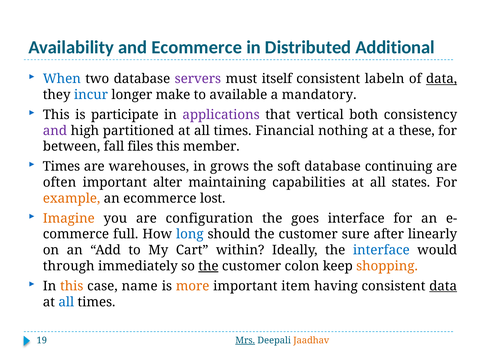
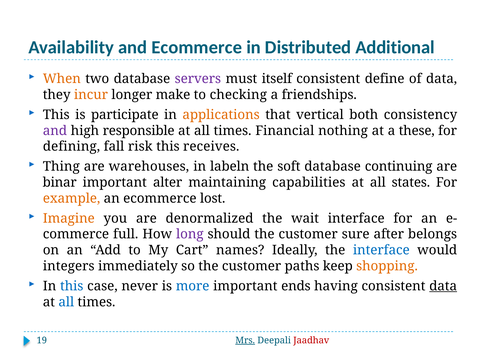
When colour: blue -> orange (62, 79)
labeln: labeln -> define (385, 79)
data underline: present -> none (442, 79)
incur colour: blue -> orange (91, 95)
available: available -> checking (238, 95)
mandatory: mandatory -> friendships (319, 95)
applications colour: purple -> orange (221, 115)
partitioned: partitioned -> responsible (139, 131)
between: between -> defining (72, 146)
files: files -> risk (140, 146)
member: member -> receives (211, 146)
Times: Times -> Thing (61, 166)
grows: grows -> labeln (230, 166)
often: often -> binar (60, 182)
configuration: configuration -> denormalized (210, 218)
goes: goes -> wait (305, 218)
long colour: blue -> purple (190, 234)
linearly: linearly -> belongs (432, 234)
within: within -> names (240, 250)
through: through -> integers (69, 266)
the underline: present -> none (208, 266)
colon: colon -> paths (302, 266)
this colour: orange -> blue (72, 286)
name: name -> never (140, 286)
more colour: orange -> blue (193, 286)
item: item -> ends (296, 286)
Jaadhav colour: orange -> red (311, 340)
